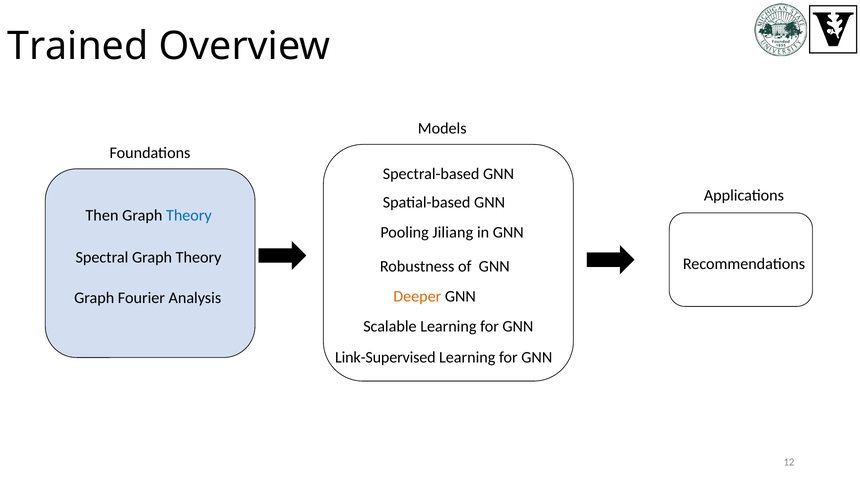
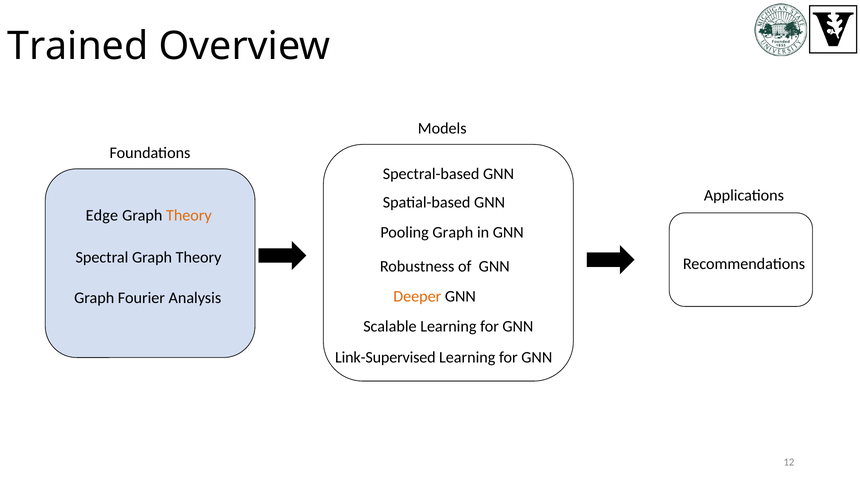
Then: Then -> Edge (102, 215)
Theory colour: blue -> orange (189, 215)
Pooling Jiliang: Jiliang -> Graph (453, 232)
